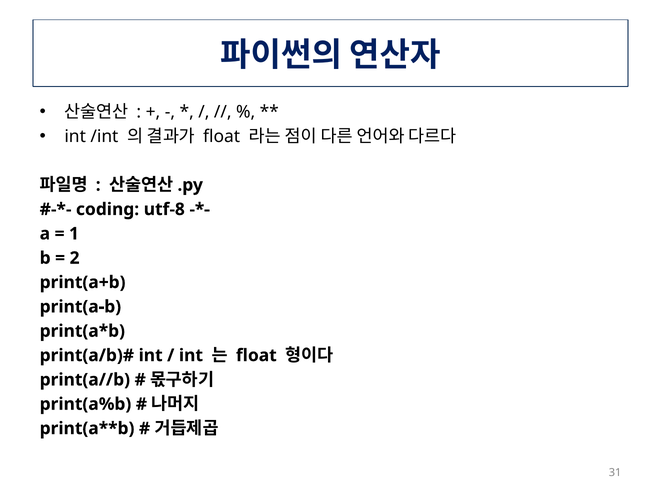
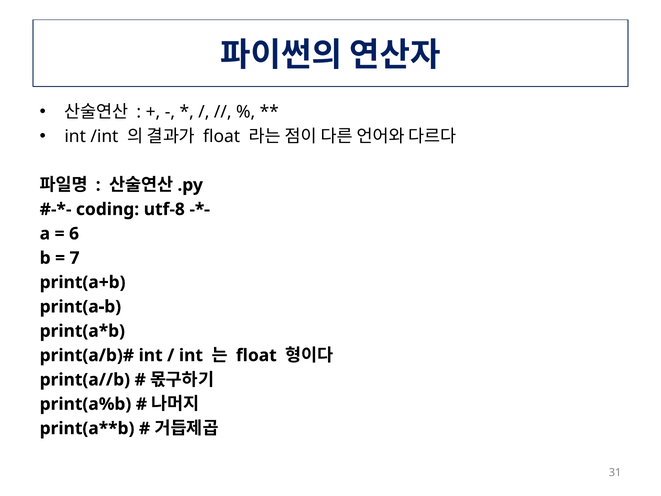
1: 1 -> 6 (74, 234)
2: 2 -> 7 (75, 258)
